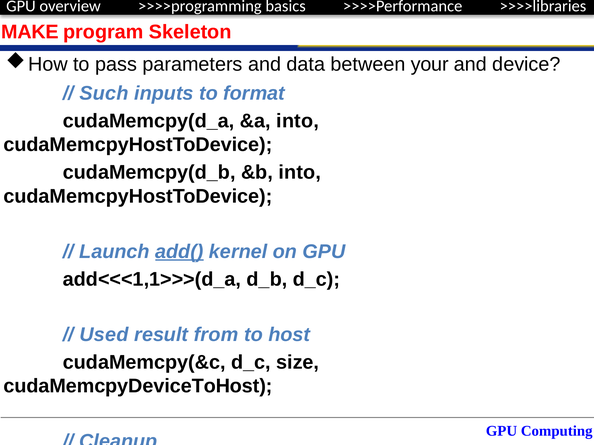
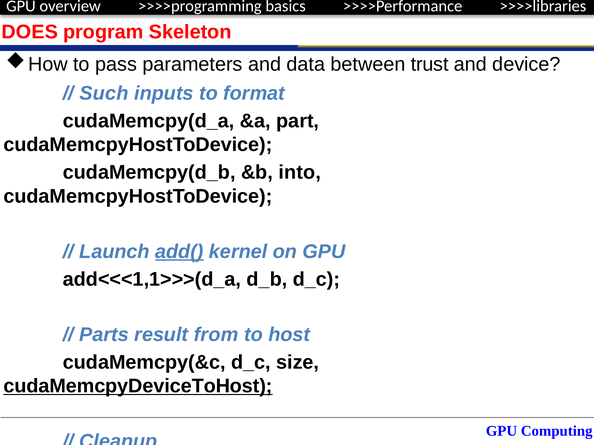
MAKE: MAKE -> DOES (30, 32)
your: your -> trust (430, 64)
&a into: into -> part (298, 121)
Used: Used -> Parts (104, 335)
cudaMemcpyDeviceToHost underline: none -> present (138, 386)
